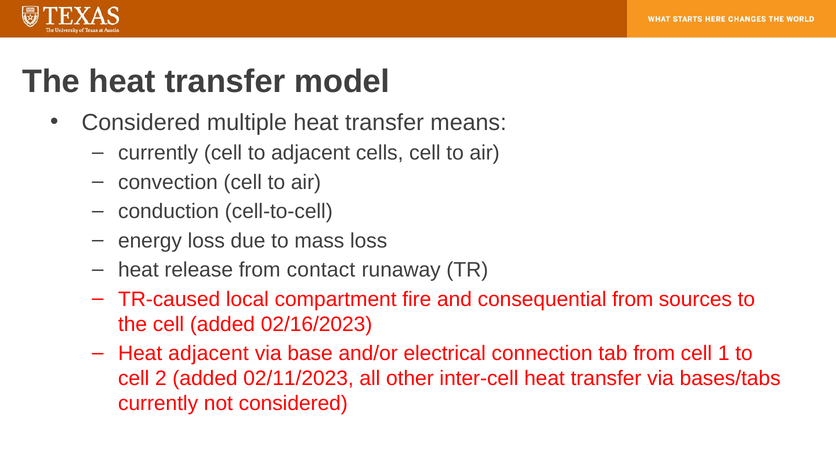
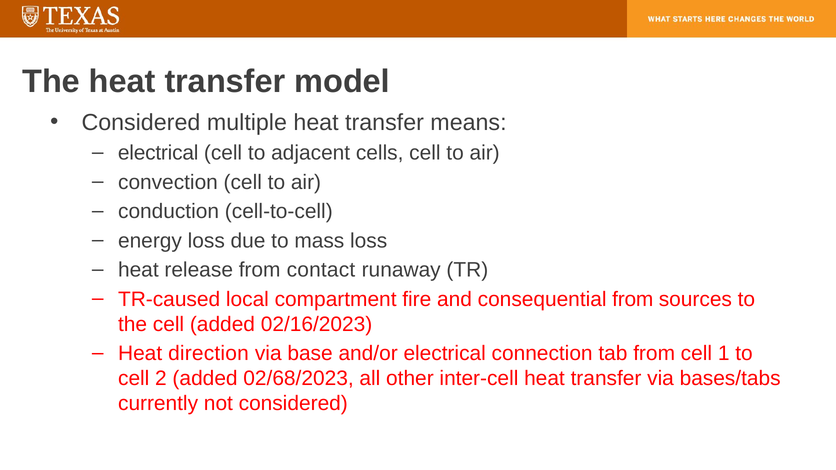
currently: currently -> electrical (158, 153)
Heat adjacent: adjacent -> direction (208, 354)
02/11/2023: 02/11/2023 -> 02/68/2023 (299, 379)
